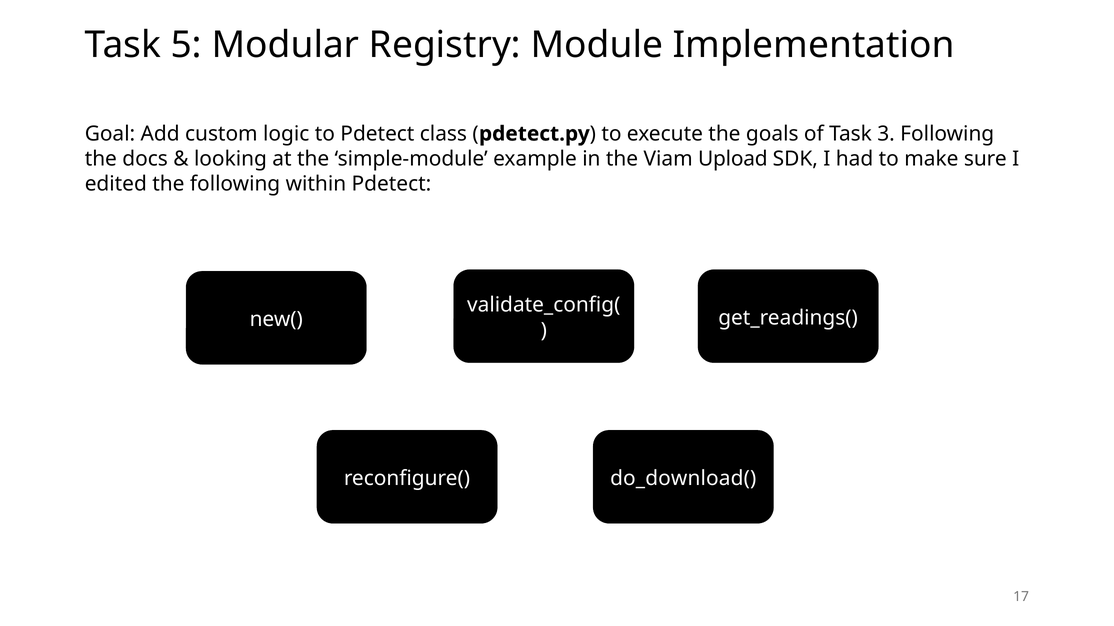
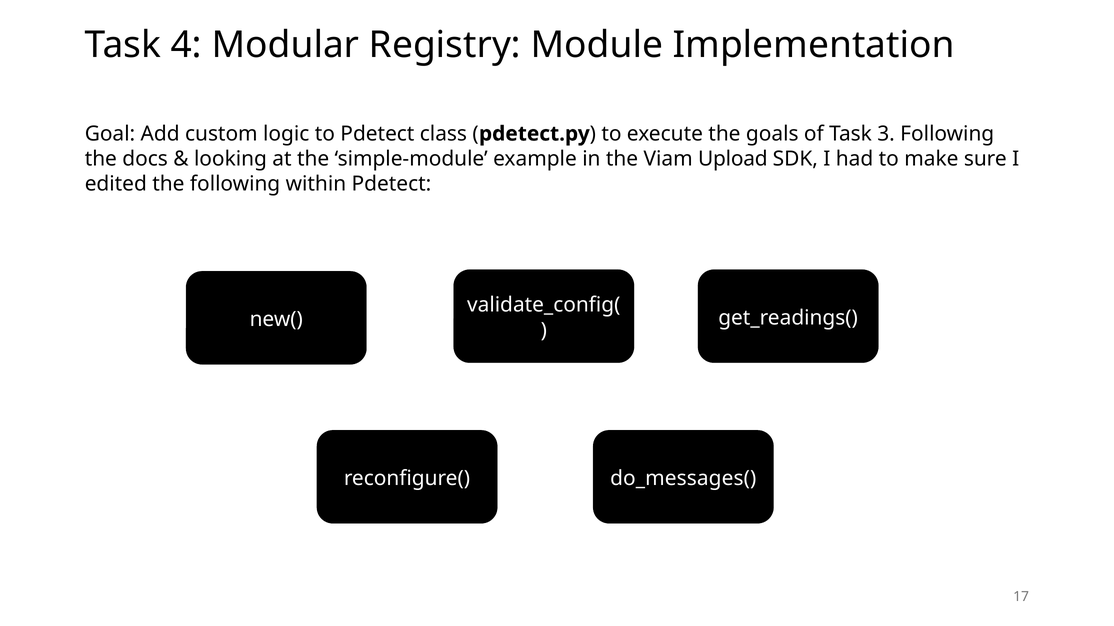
5: 5 -> 4 (186, 45)
do_download(: do_download( -> do_messages( (683, 479)
